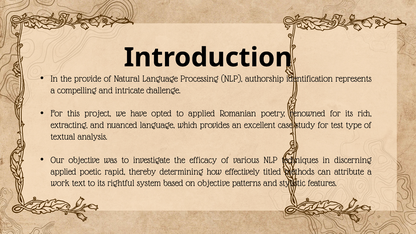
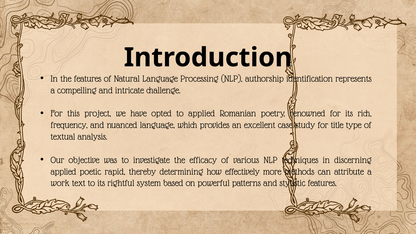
the provide: provide -> features (88, 79)
extracting: extracting -> frequency (69, 125)
test: test -> title (337, 125)
titled: titled -> more (272, 172)
on objective: objective -> powerful (214, 183)
